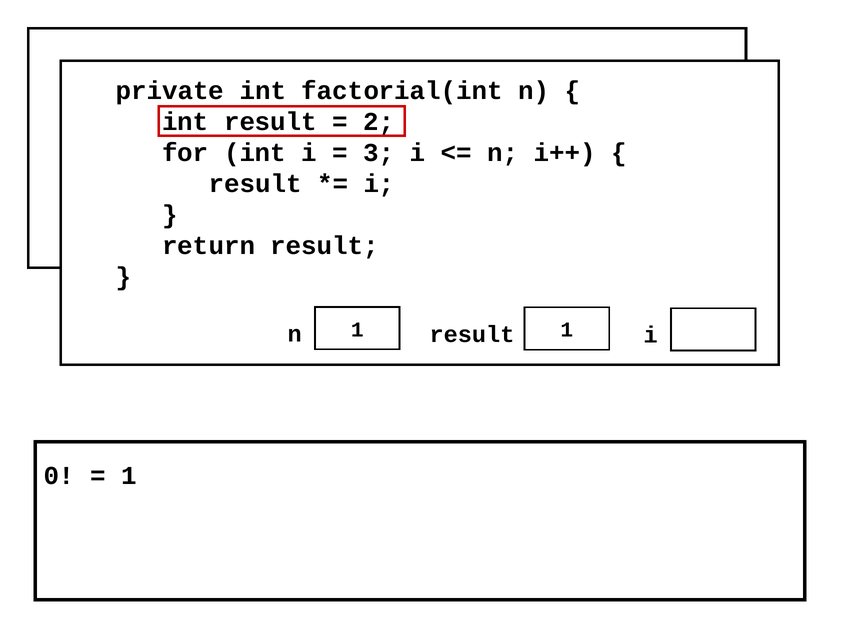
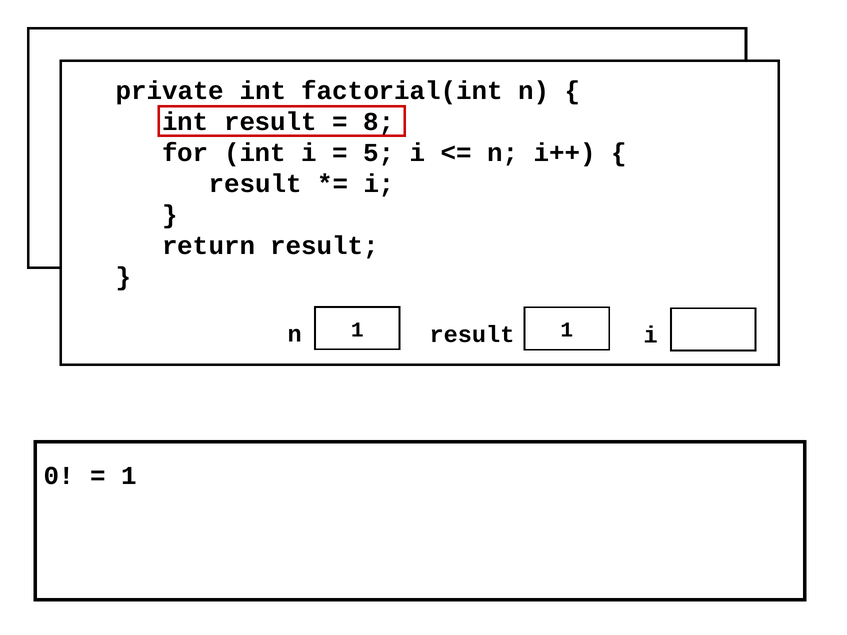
2: 2 -> 8 (379, 122)
3: 3 -> 5 (379, 153)
